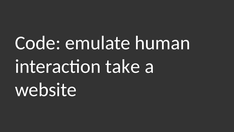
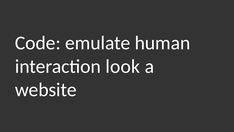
take: take -> look (123, 66)
